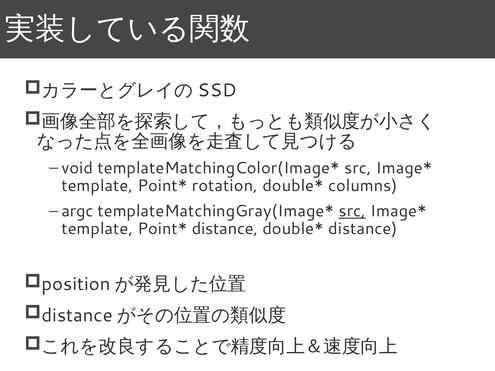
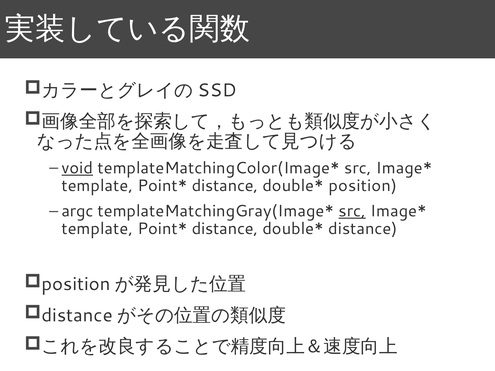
void underline: none -> present (77, 168)
rotation: rotation -> distance (225, 186)
columns: columns -> position (363, 186)
